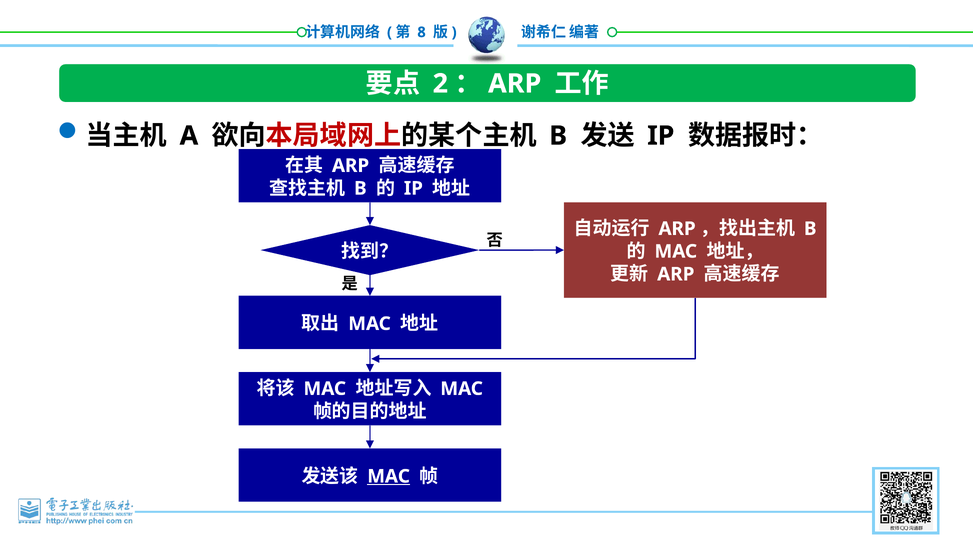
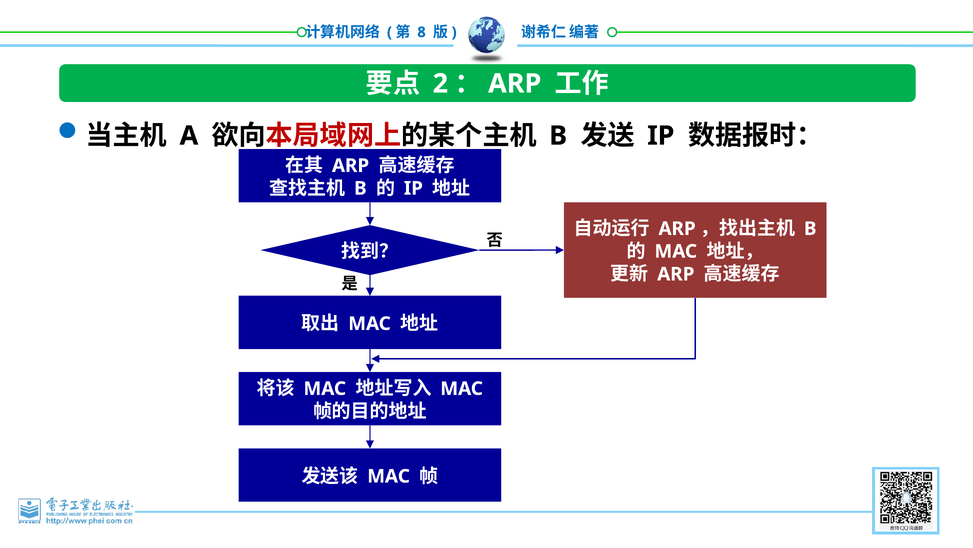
MAC underline: present -> none (389, 476)
